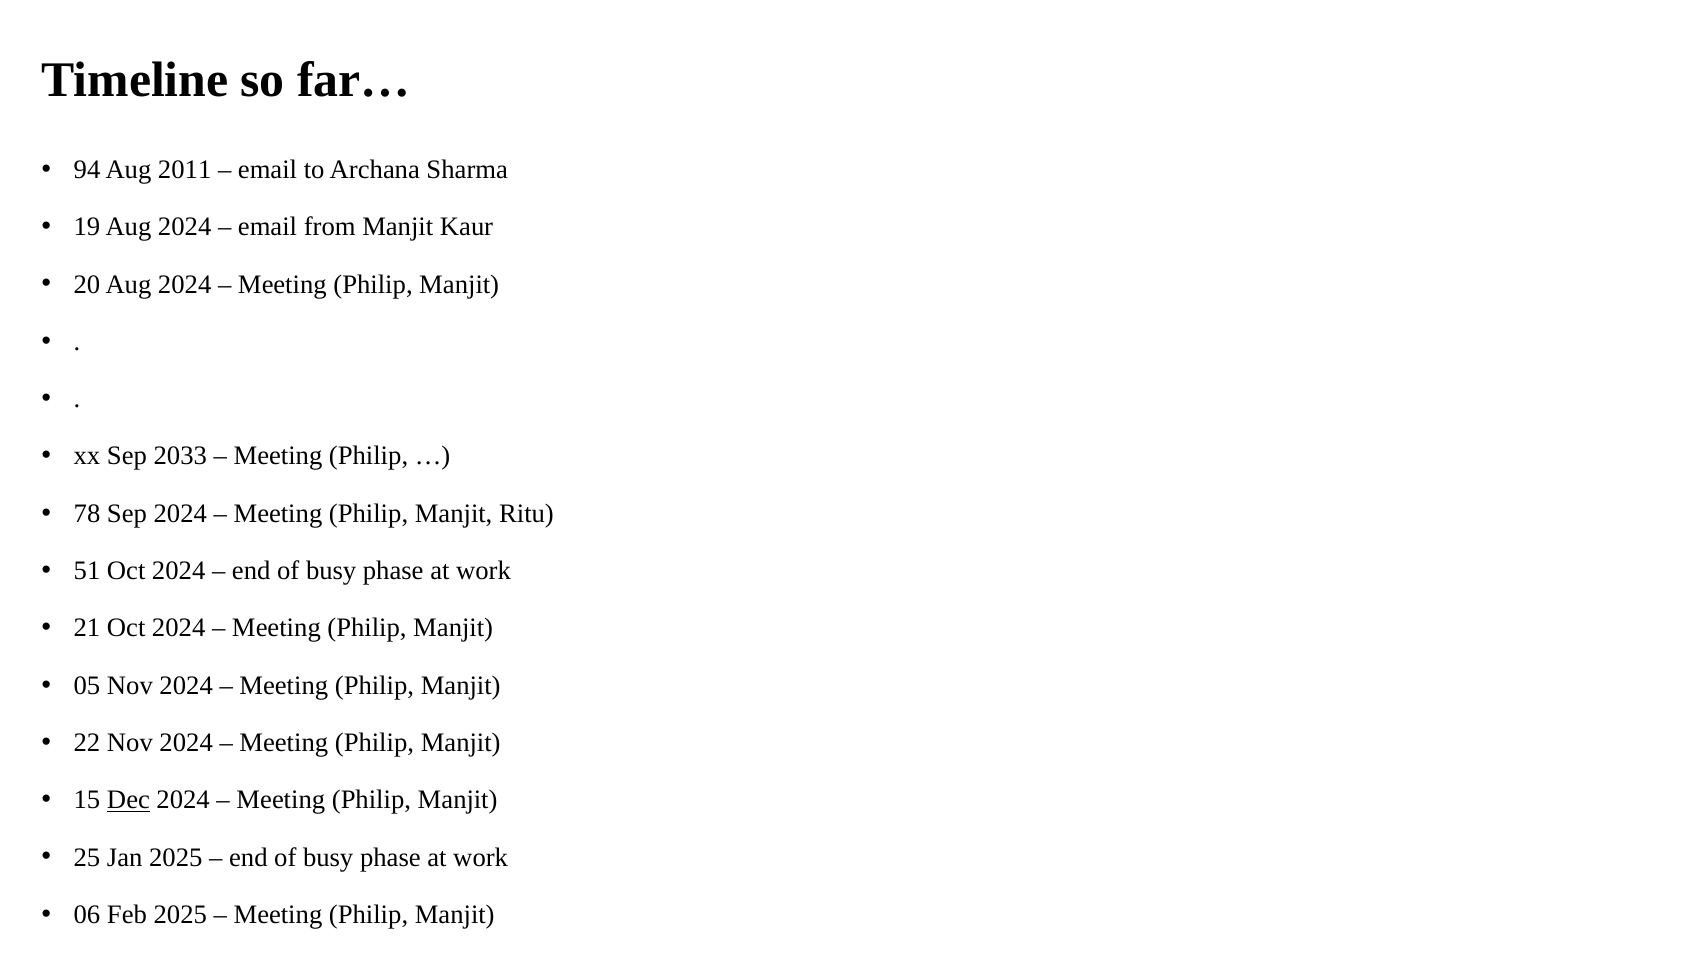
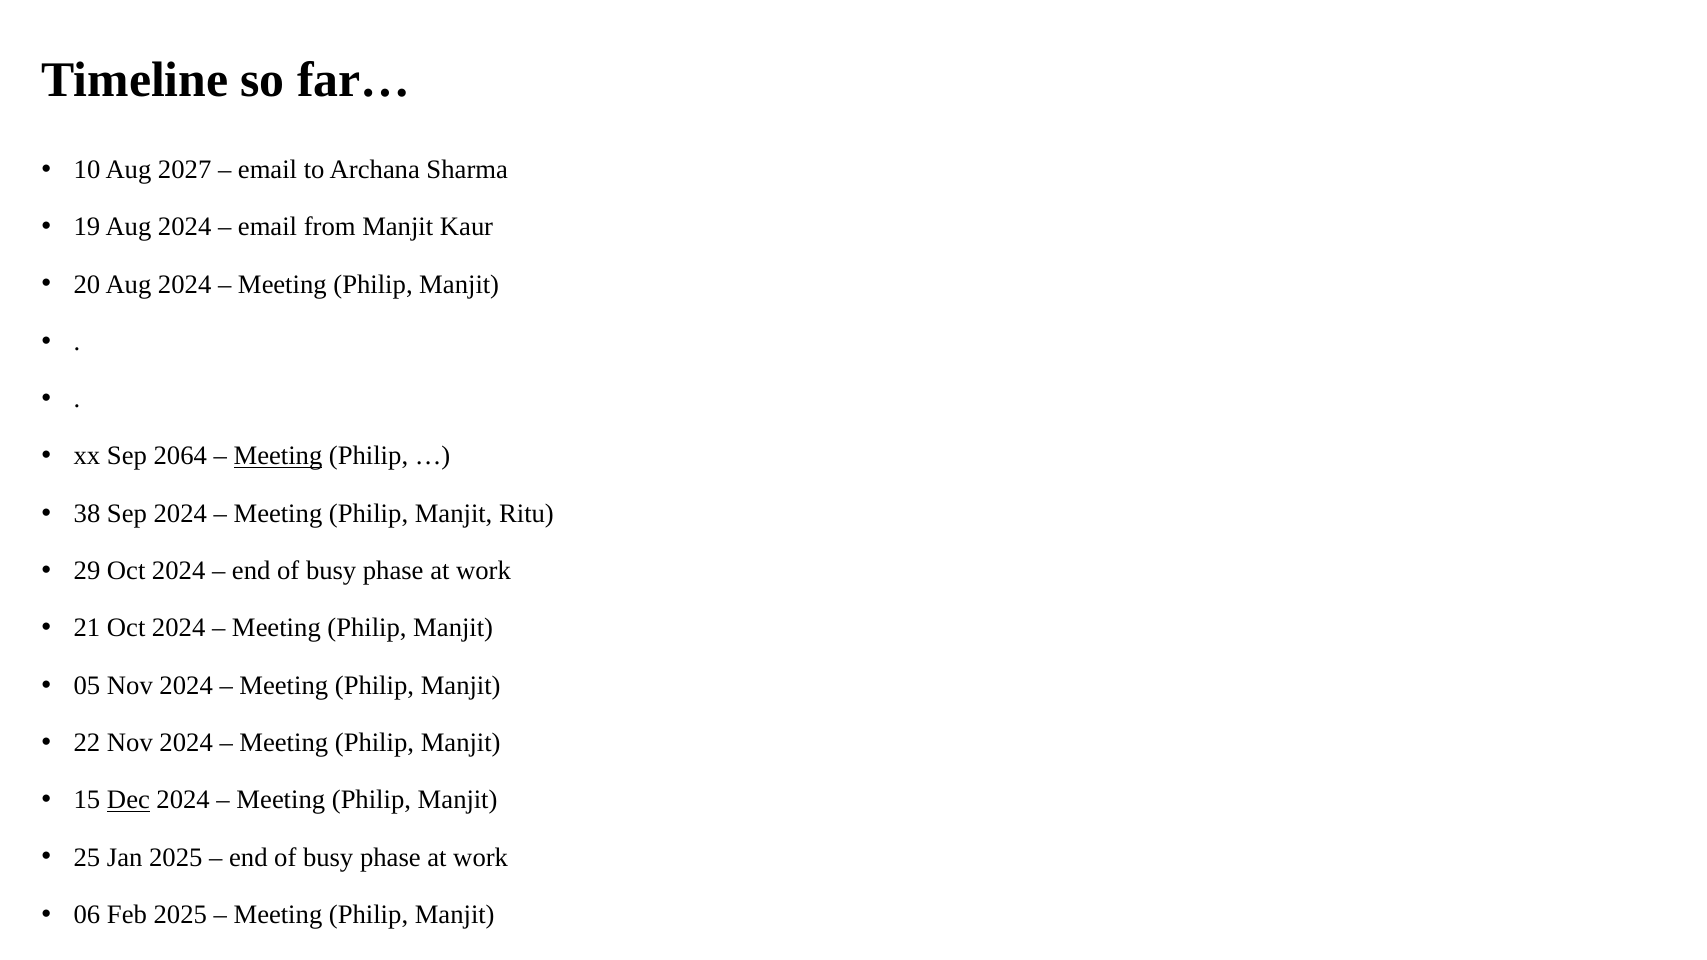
94: 94 -> 10 (87, 170)
2011: 2011 -> 2027 (185, 170)
2033: 2033 -> 2064 (180, 456)
Meeting underline: none -> present (278, 456)
78: 78 -> 38 (87, 514)
51: 51 -> 29 (87, 571)
